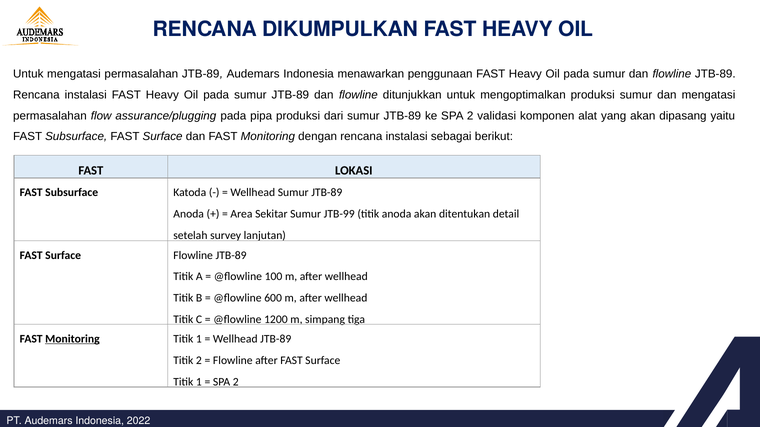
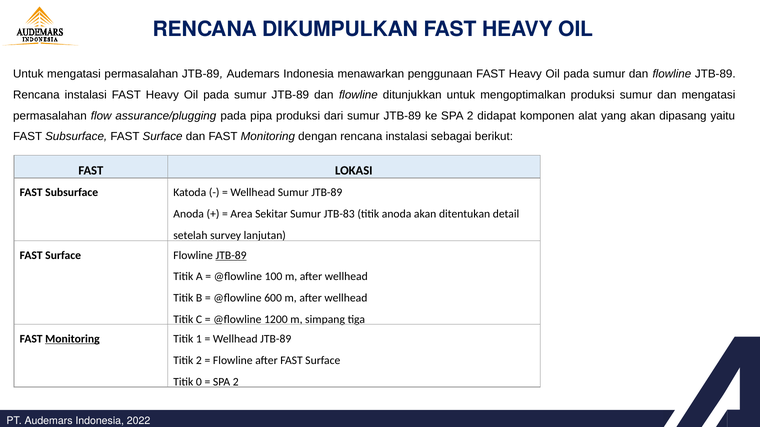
validasi: validasi -> didapat (497, 116)
JTB-99: JTB-99 -> JTB-83 (339, 214)
JTB-89 underline: none -> present (231, 255)
1: 1 -> 0 (199, 382)
